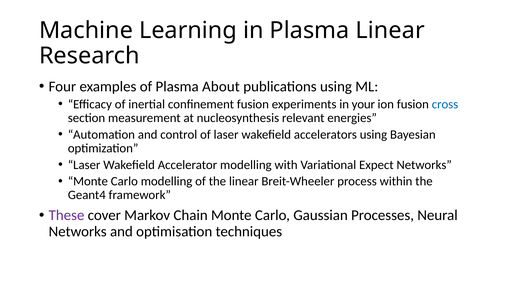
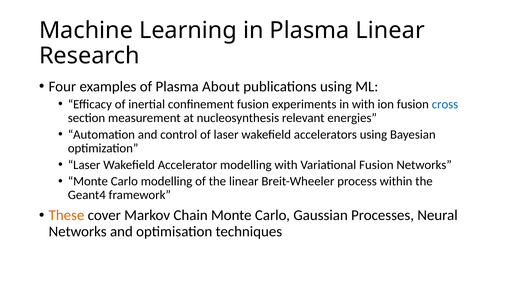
in your: your -> with (363, 104)
Variational Expect: Expect -> Fusion (376, 165)
These colour: purple -> orange (67, 215)
